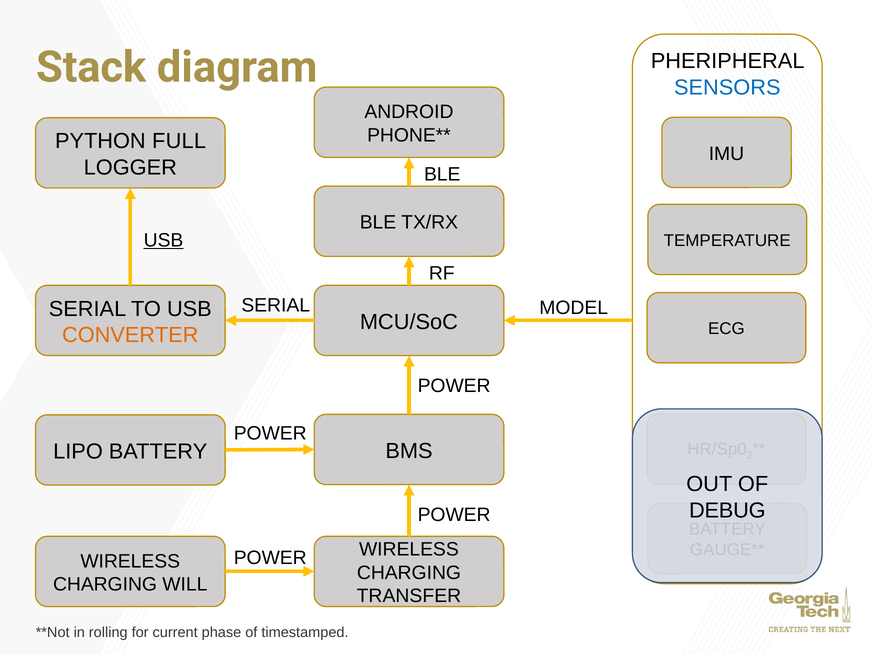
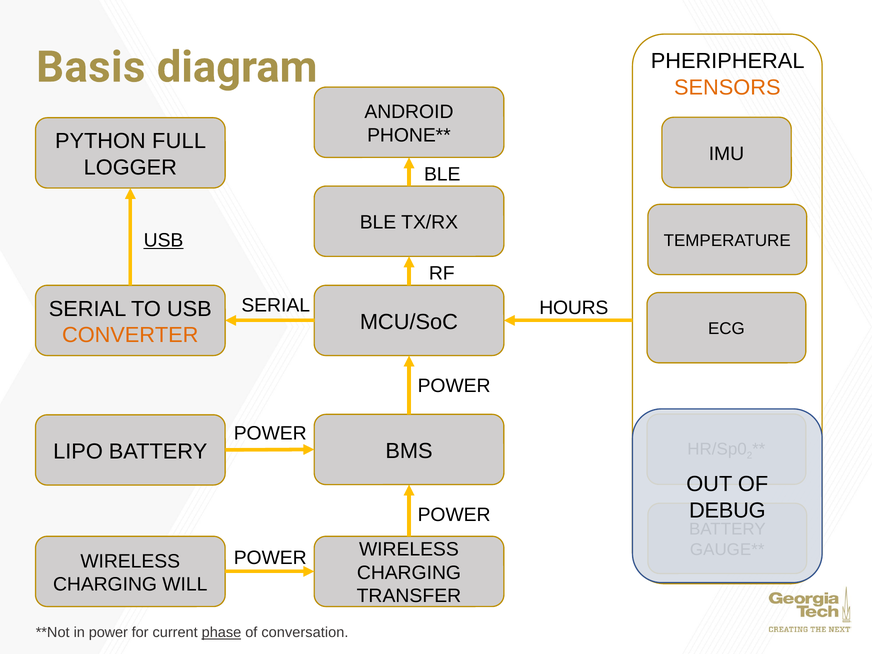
Stack: Stack -> Basis (91, 67)
SENSORS colour: blue -> orange (727, 87)
MODEL: MODEL -> HOURS (574, 308)
in rolling: rolling -> power (108, 633)
phase underline: none -> present (221, 633)
timestamped: timestamped -> conversation (305, 633)
